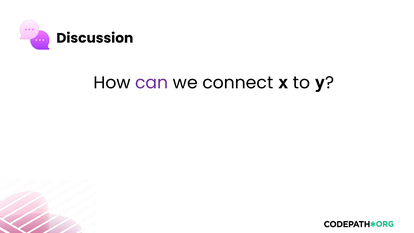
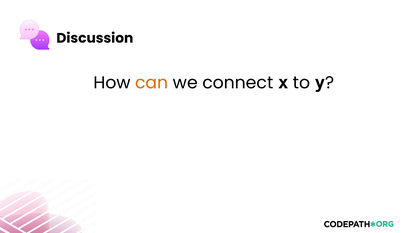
can colour: purple -> orange (152, 83)
